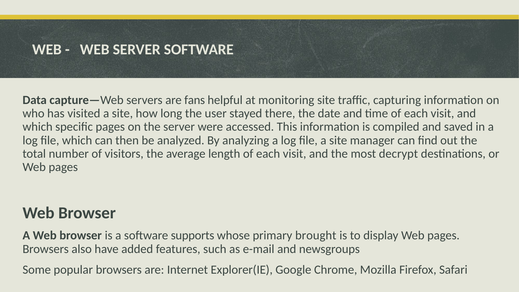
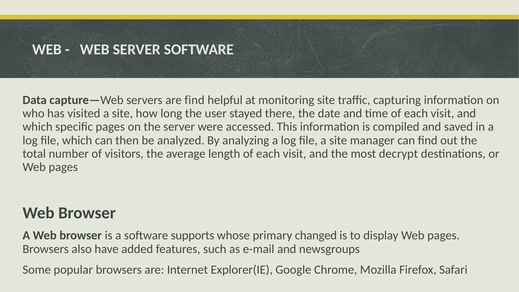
are fans: fans -> find (195, 100)
brought: brought -> changed (316, 235)
